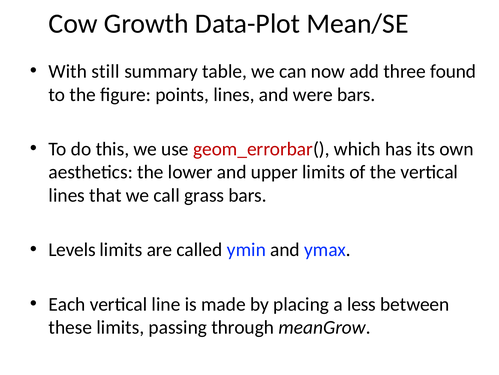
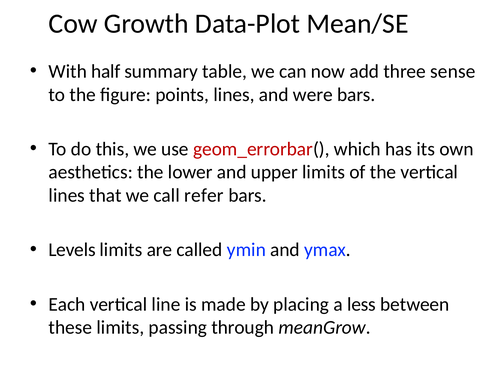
still: still -> half (106, 71)
found: found -> sense (453, 71)
grass: grass -> refer (204, 195)
